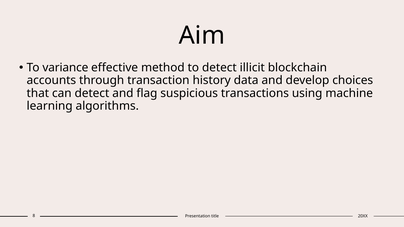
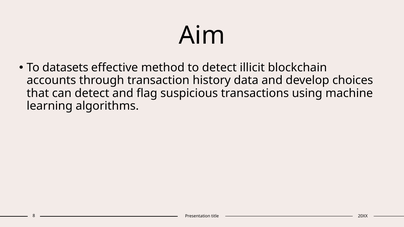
variance: variance -> datasets (65, 68)
